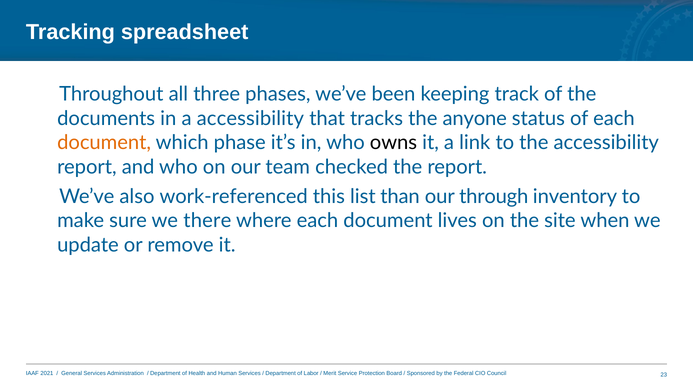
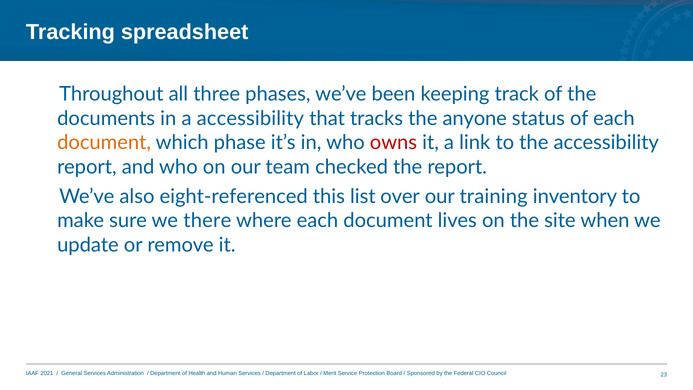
owns colour: black -> red (393, 143)
work-referenced: work-referenced -> eight-referenced (234, 196)
than: than -> over (400, 196)
through: through -> training (494, 196)
